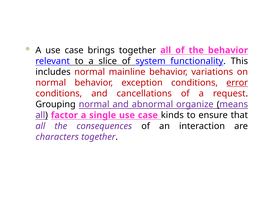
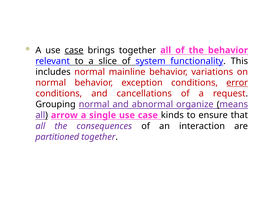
case underline: none -> present (74, 50)
factor: factor -> arrow (64, 115)
characters: characters -> partitioned (57, 137)
